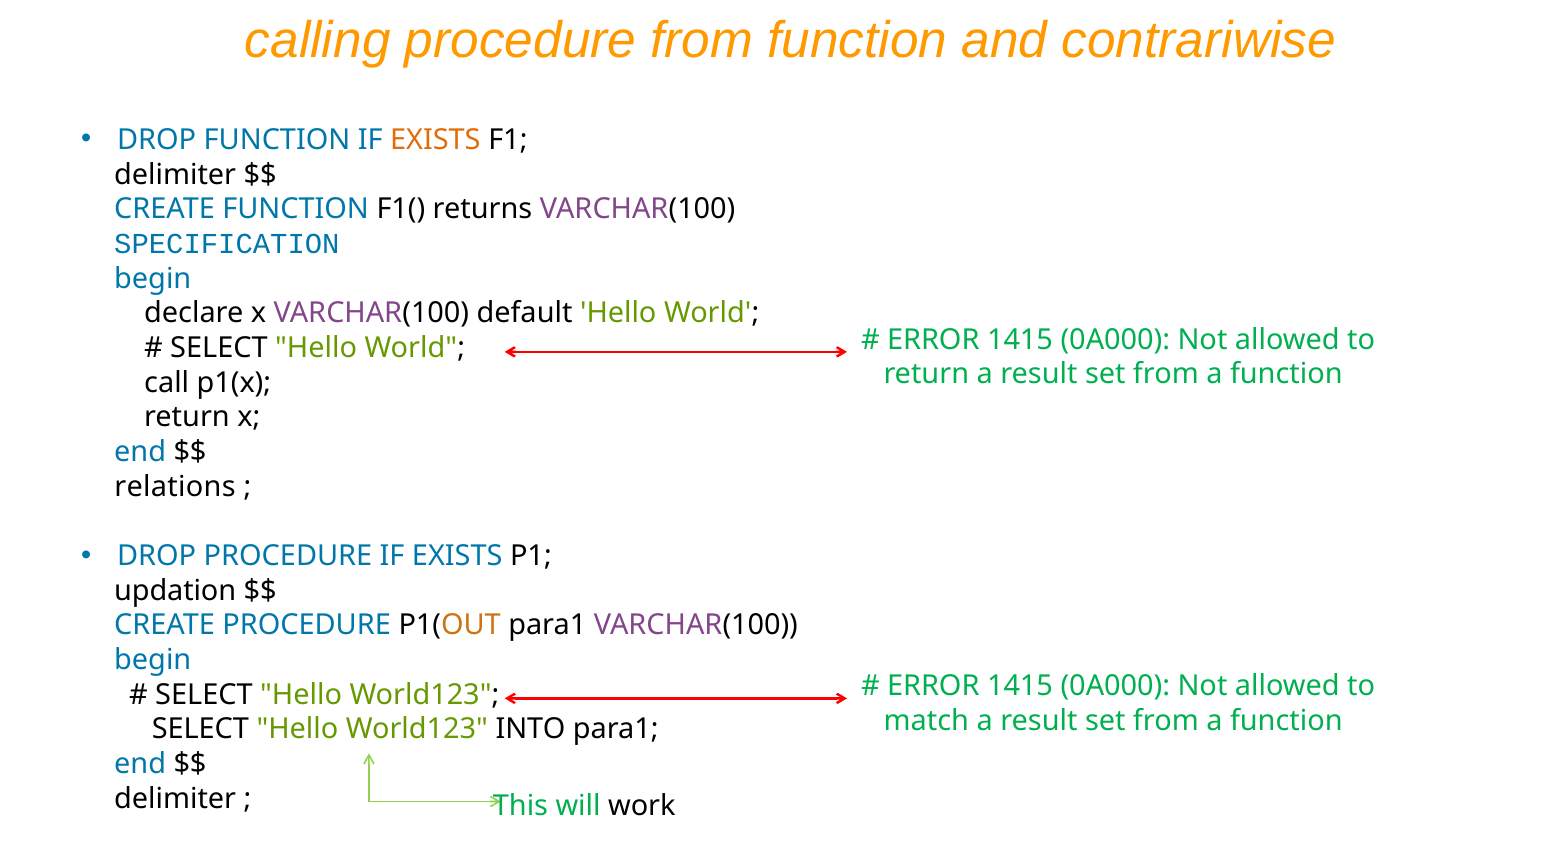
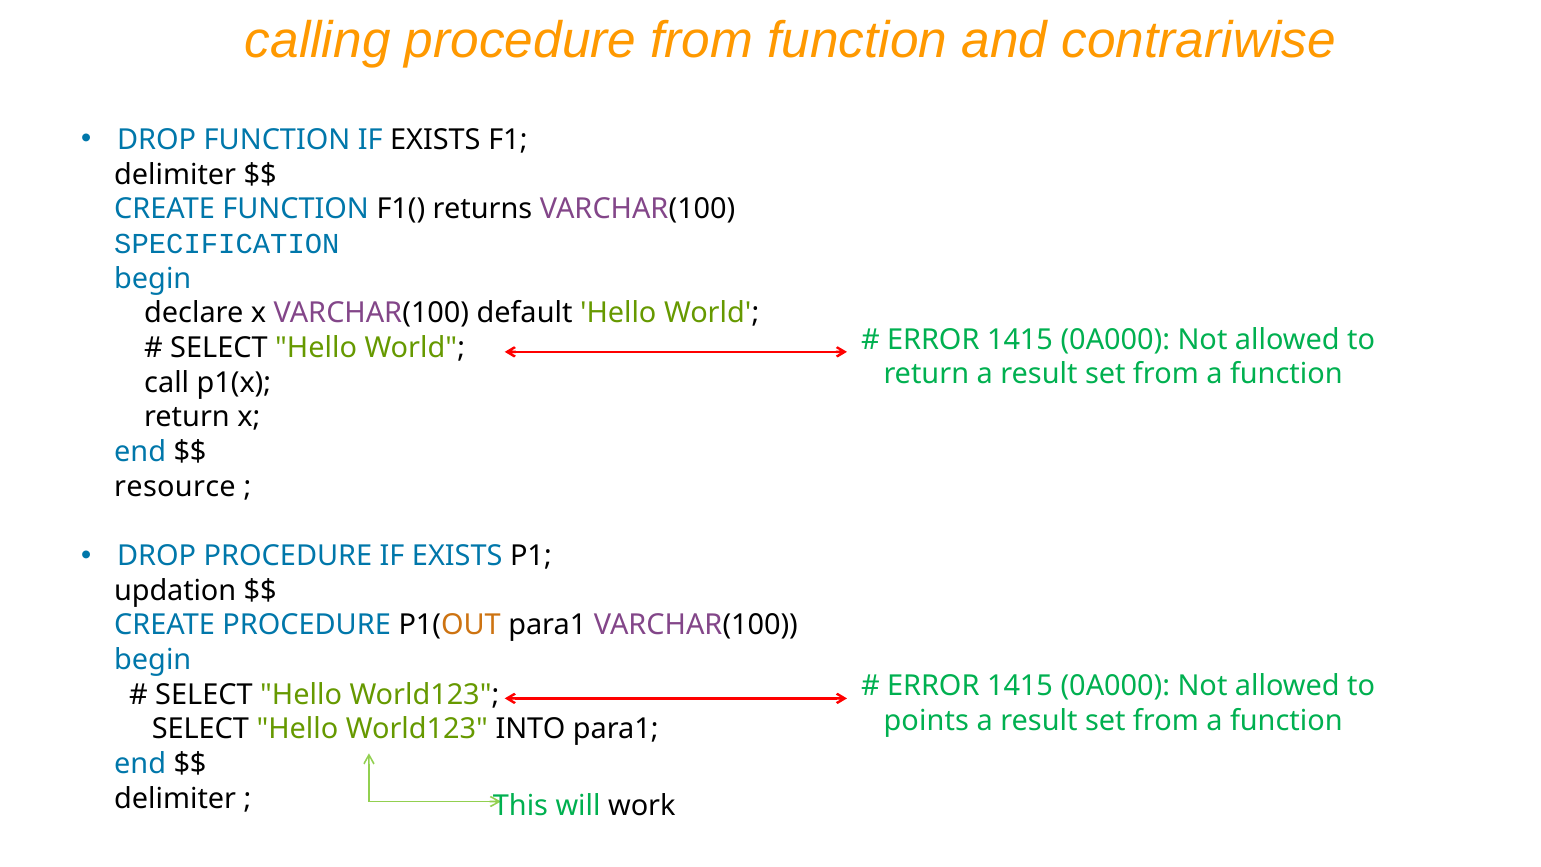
EXISTS colour: orange -> black (435, 140)
relations: relations -> resource (175, 487)
match: match -> points (926, 721)
